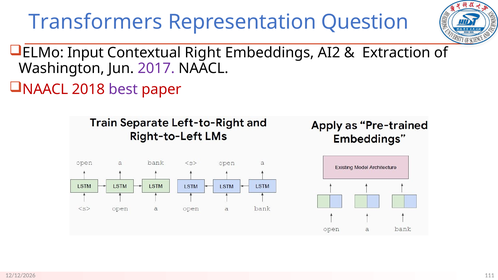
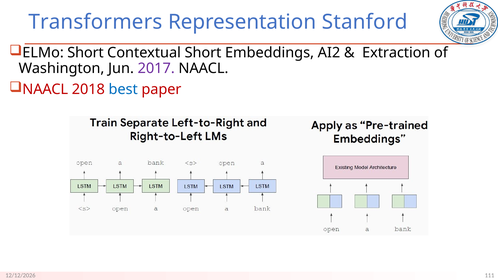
Question: Question -> Stanford (365, 22)
ELMo Input: Input -> Short (86, 53)
Contextual Right: Right -> Short (203, 53)
best colour: purple -> blue (123, 89)
